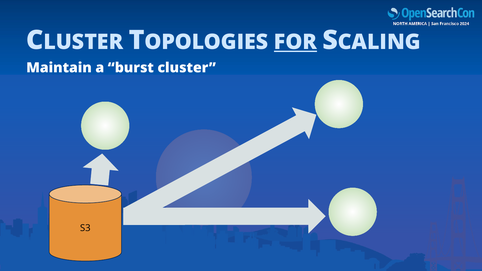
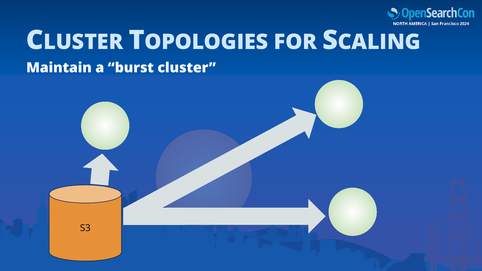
FOR underline: present -> none (295, 42)
